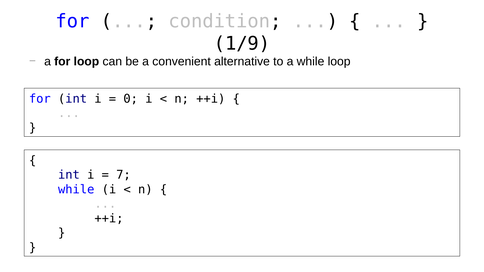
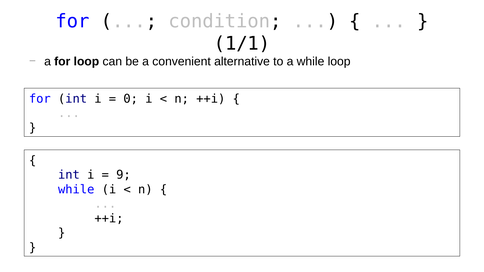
1/9: 1/9 -> 1/1 (242, 44)
7: 7 -> 9 (123, 175)
